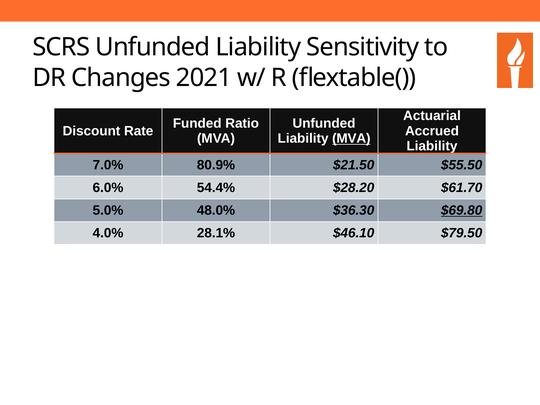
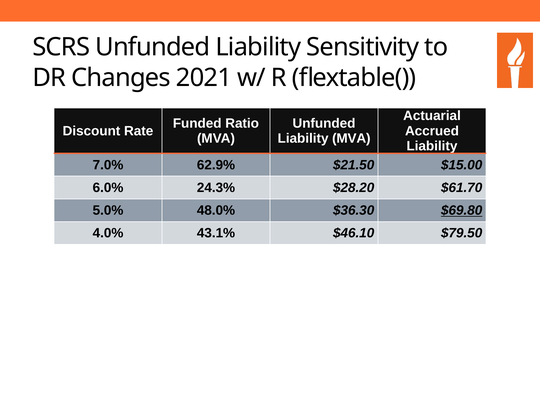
MVA underline: present -> none (351, 138)
80.9%: 80.9% -> 62.9% (216, 165)
$55.50: $55.50 -> $15.00 (462, 165)
54.4%: 54.4% -> 24.3% (216, 188)
28.1%: 28.1% -> 43.1% (216, 233)
